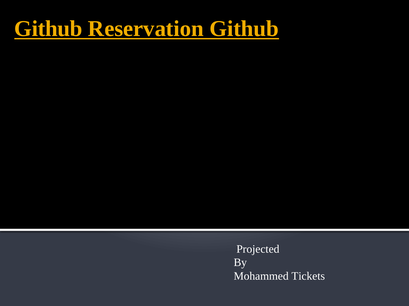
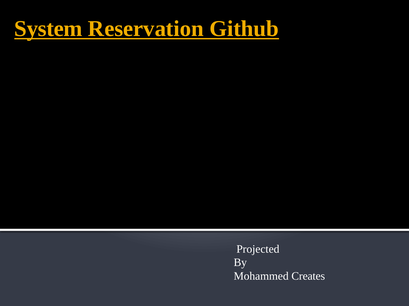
Github: Github -> System (48, 29)
Tickets: Tickets -> Creates (308, 277)
